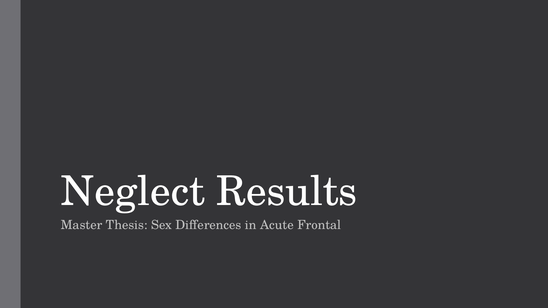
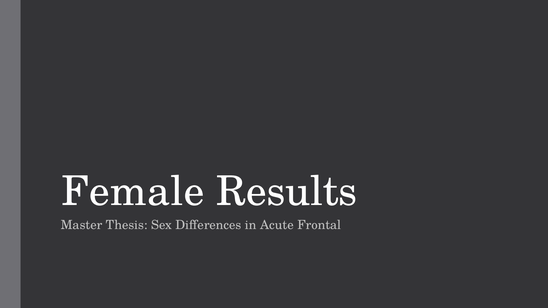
Neglect: Neglect -> Female (133, 192)
